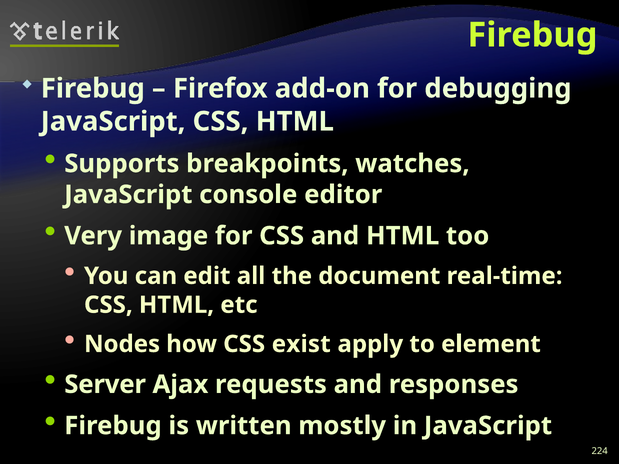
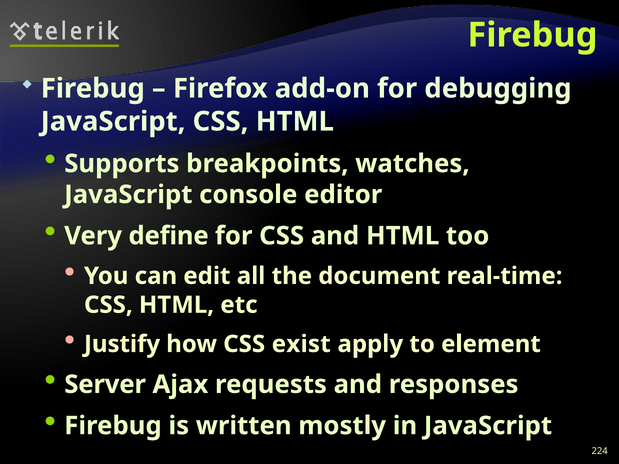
image: image -> define (169, 236)
Nodes: Nodes -> Justify (122, 344)
